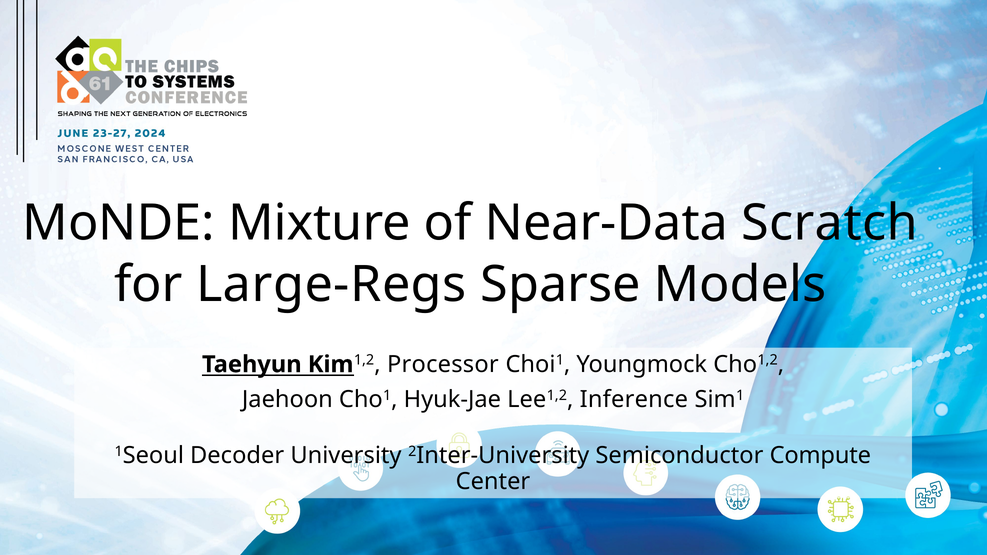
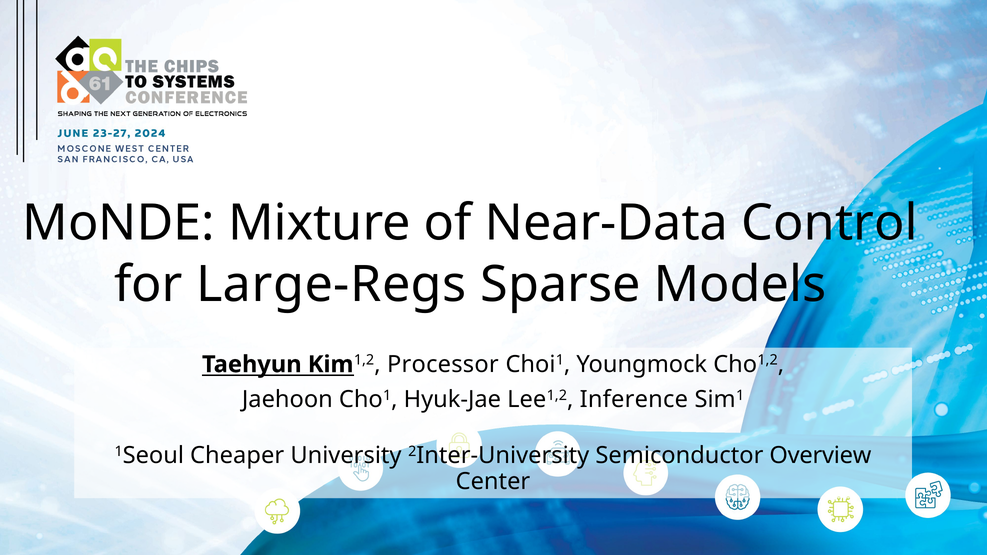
Scratch: Scratch -> Control (830, 223)
Decoder: Decoder -> Cheaper (237, 456)
Compute: Compute -> Overview (820, 456)
